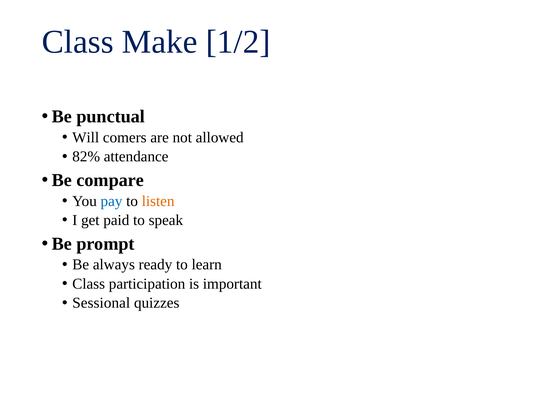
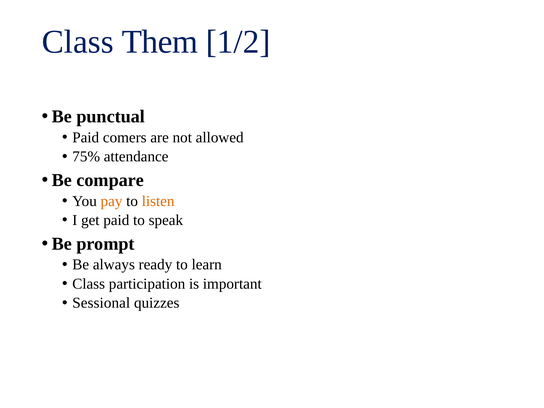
Make: Make -> Them (160, 42)
Will: Will -> Paid (86, 137)
82%: 82% -> 75% (86, 157)
pay colour: blue -> orange (112, 201)
